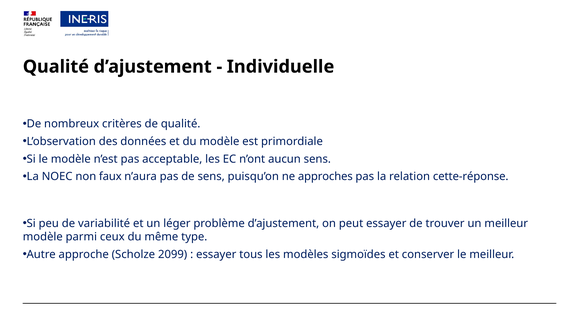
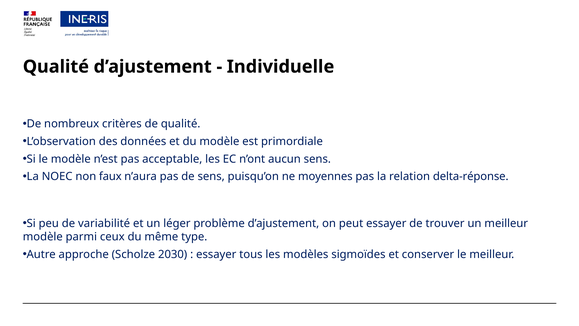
approches: approches -> moyennes (325, 176)
cette-réponse: cette-réponse -> delta-réponse (471, 176)
2099: 2099 -> 2030 (173, 254)
